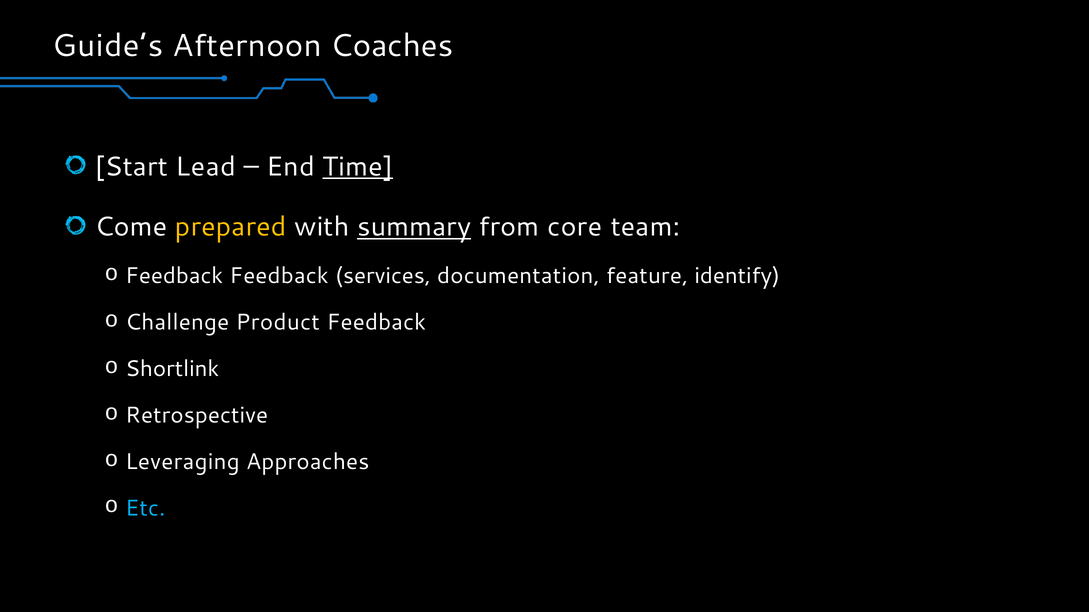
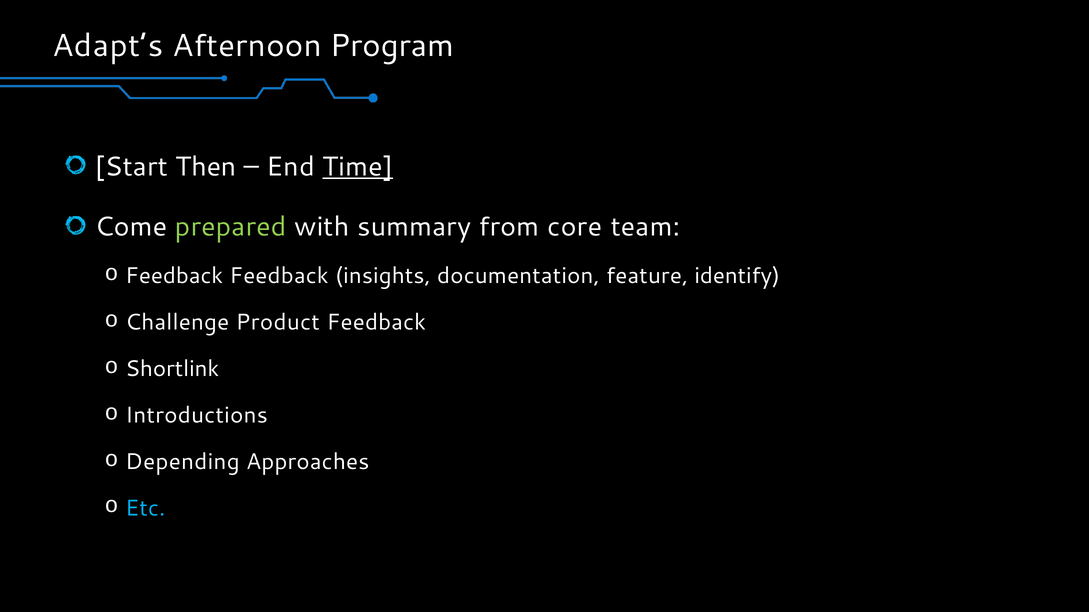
Guide’s: Guide’s -> Adapt’s (108, 46)
Coaches: Coaches -> Program (392, 46)
Lead: Lead -> Then (206, 167)
prepared colour: yellow -> light green (231, 227)
summary underline: present -> none (414, 227)
services: services -> insights (383, 276)
Retrospective: Retrospective -> Introductions (197, 416)
Leveraging: Leveraging -> Depending (182, 462)
